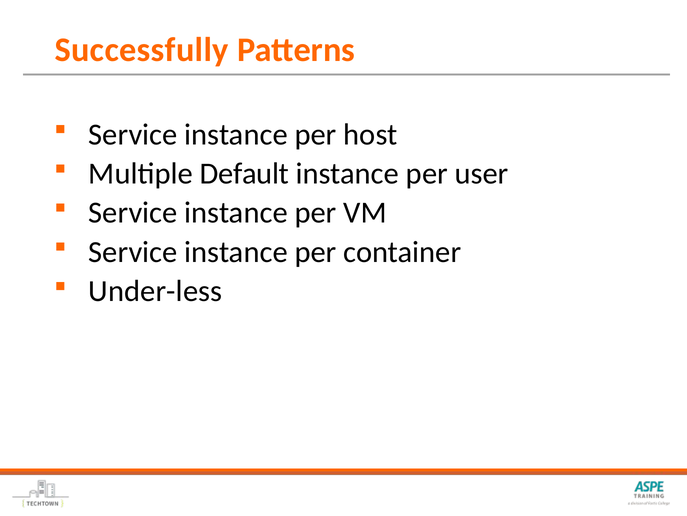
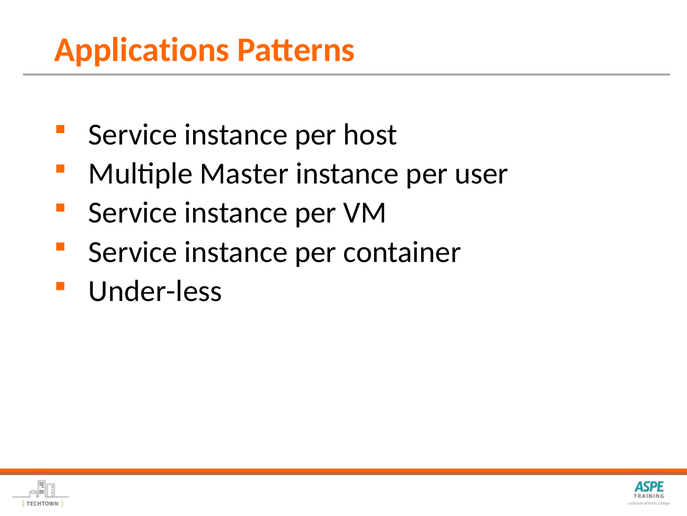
Successfully: Successfully -> Applications (142, 50)
Default: Default -> Master (244, 173)
